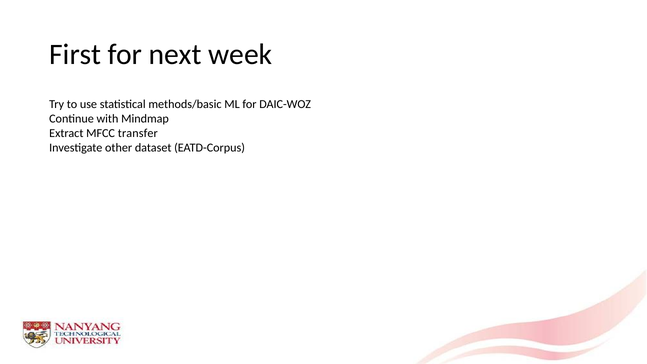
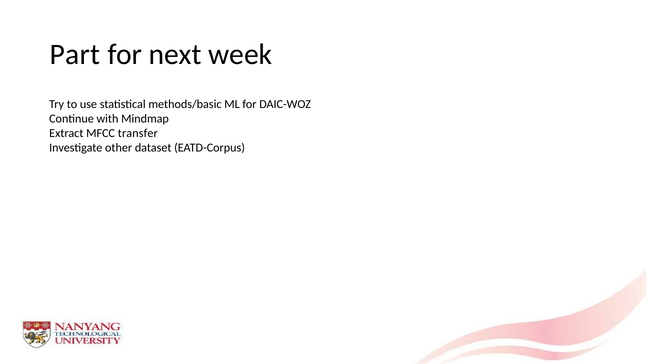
First: First -> Part (75, 54)
